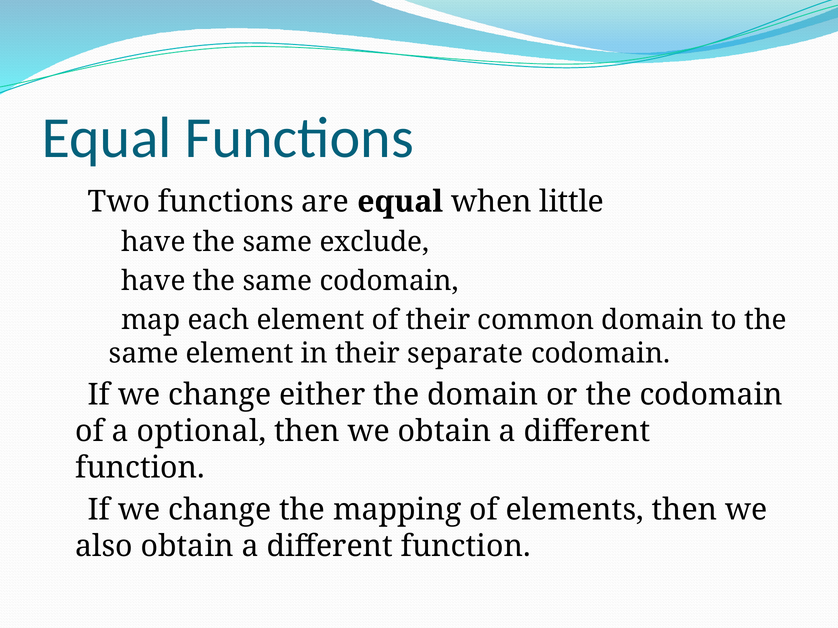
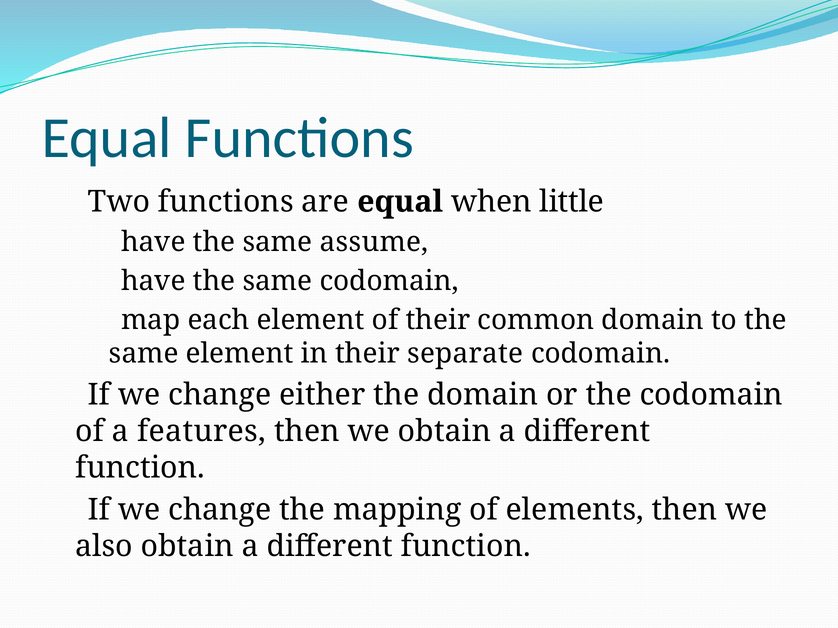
exclude: exclude -> assume (374, 242)
optional: optional -> features (202, 432)
